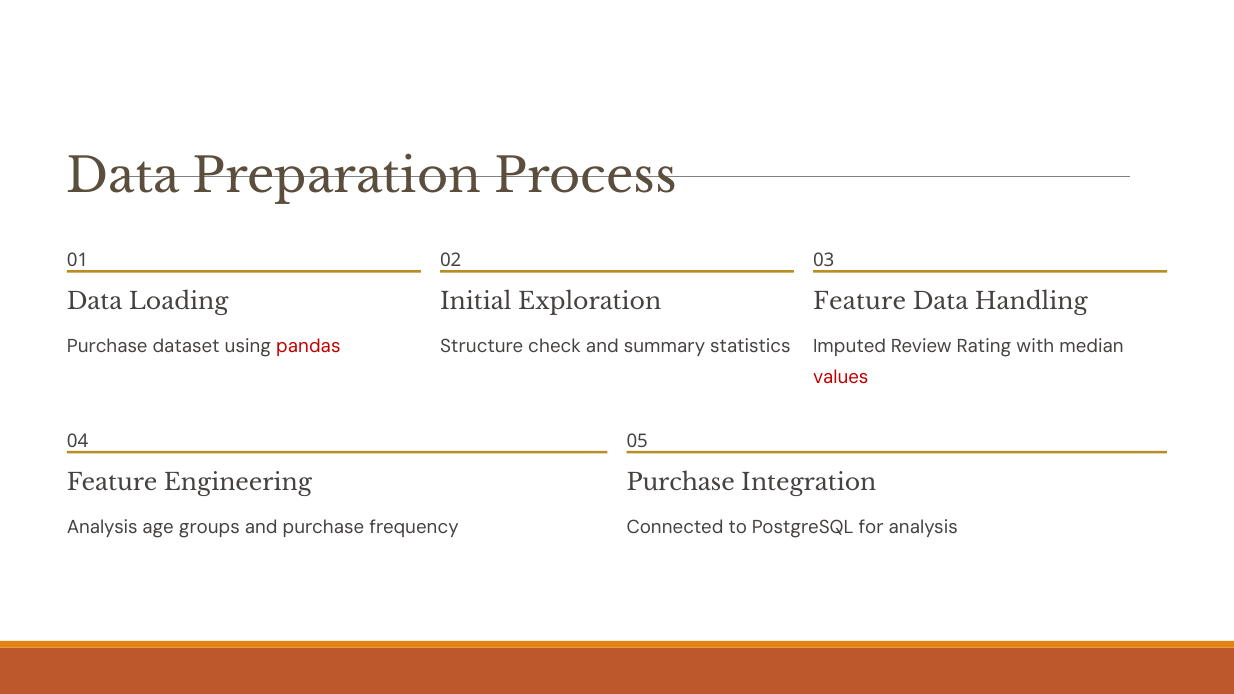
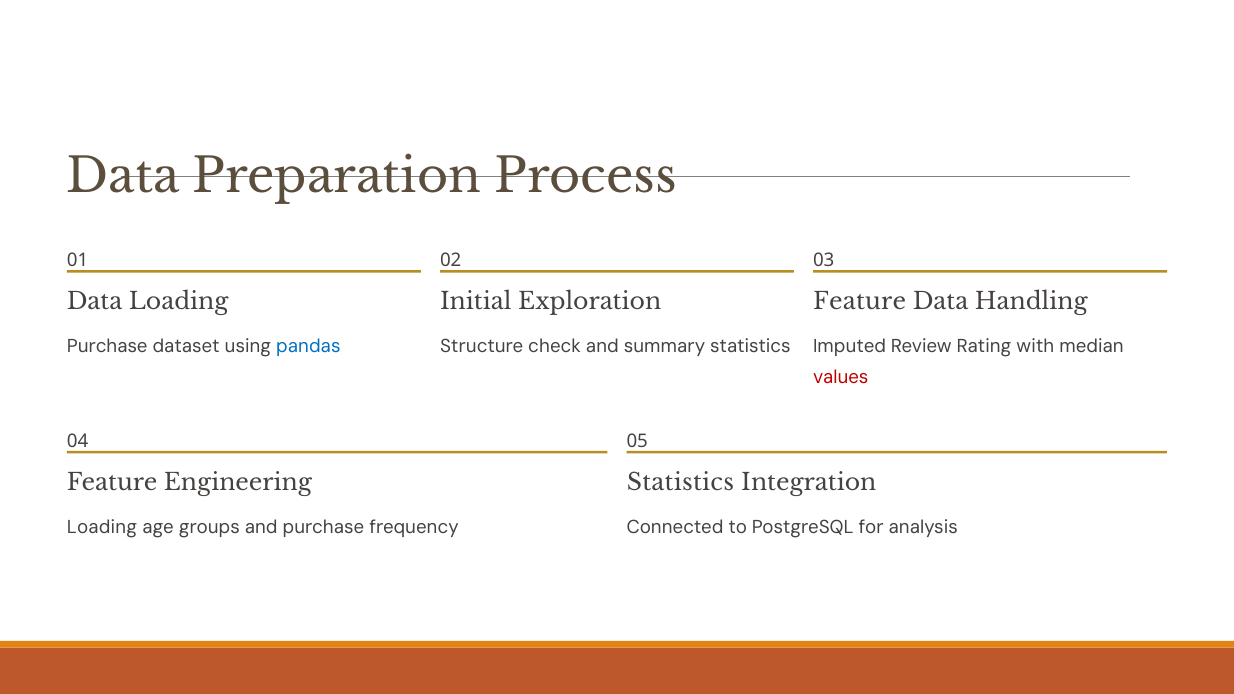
pandas colour: red -> blue (308, 347)
Purchase: Purchase -> Statistics (680, 483)
Analysis: Analysis -> Loading (102, 528)
